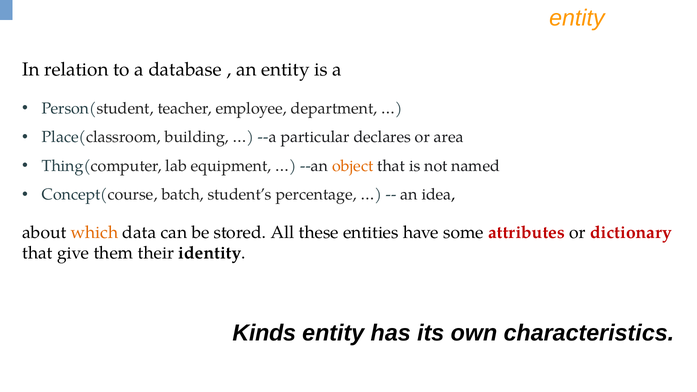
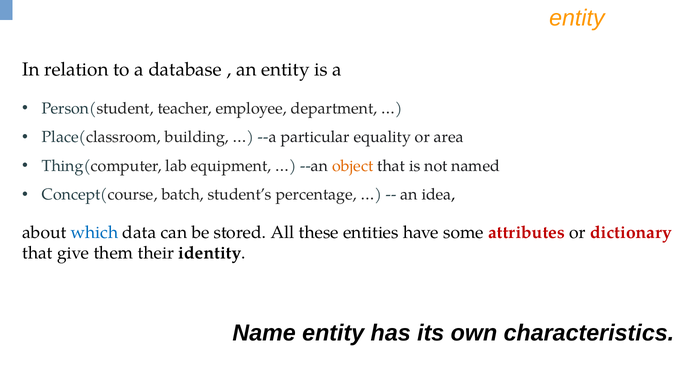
declares: declares -> equality (382, 137)
which colour: orange -> blue (94, 232)
Kinds: Kinds -> Name (264, 333)
